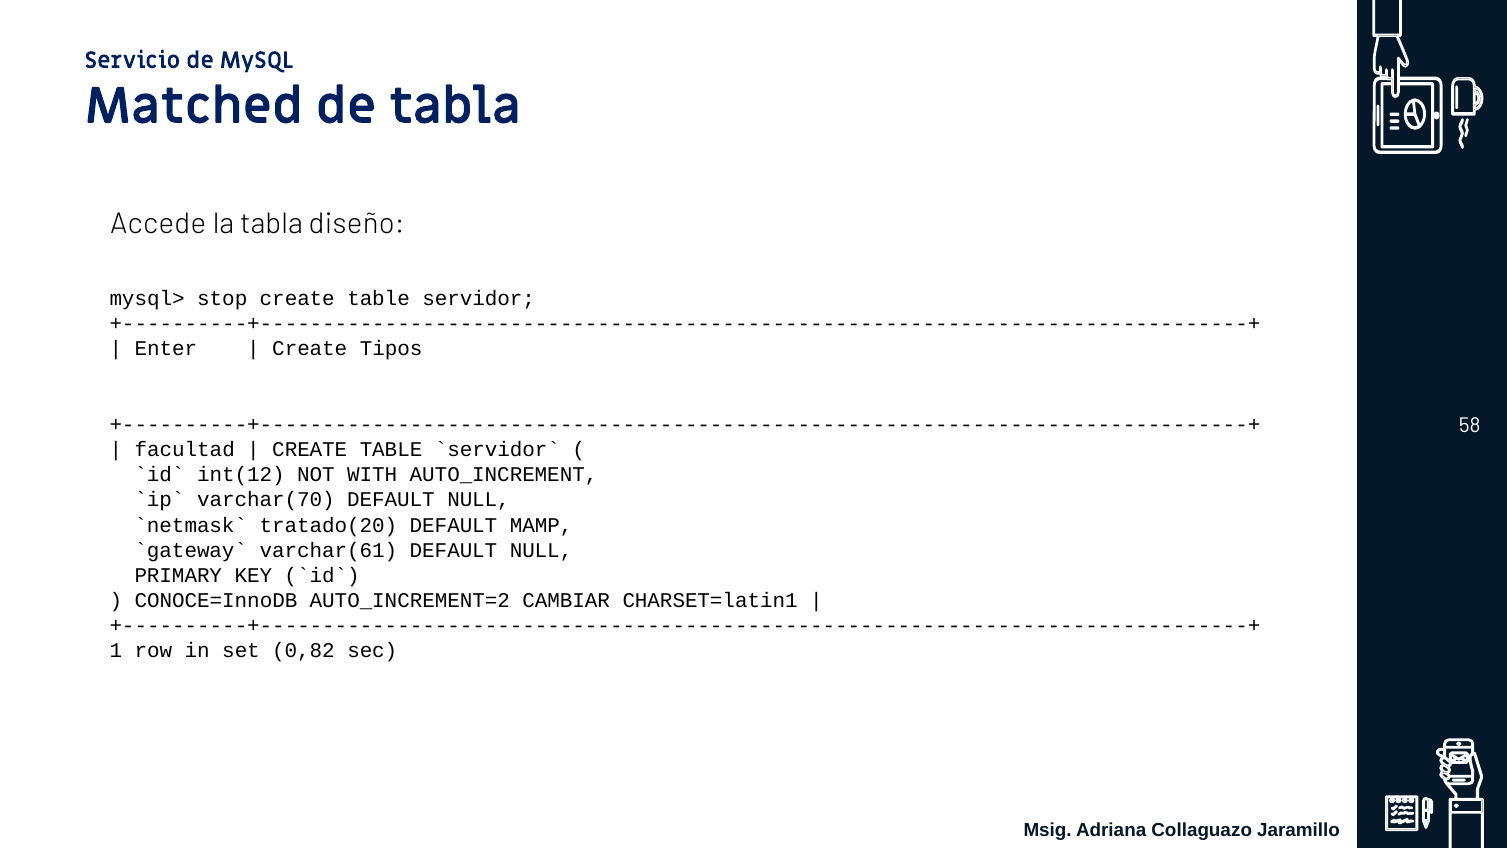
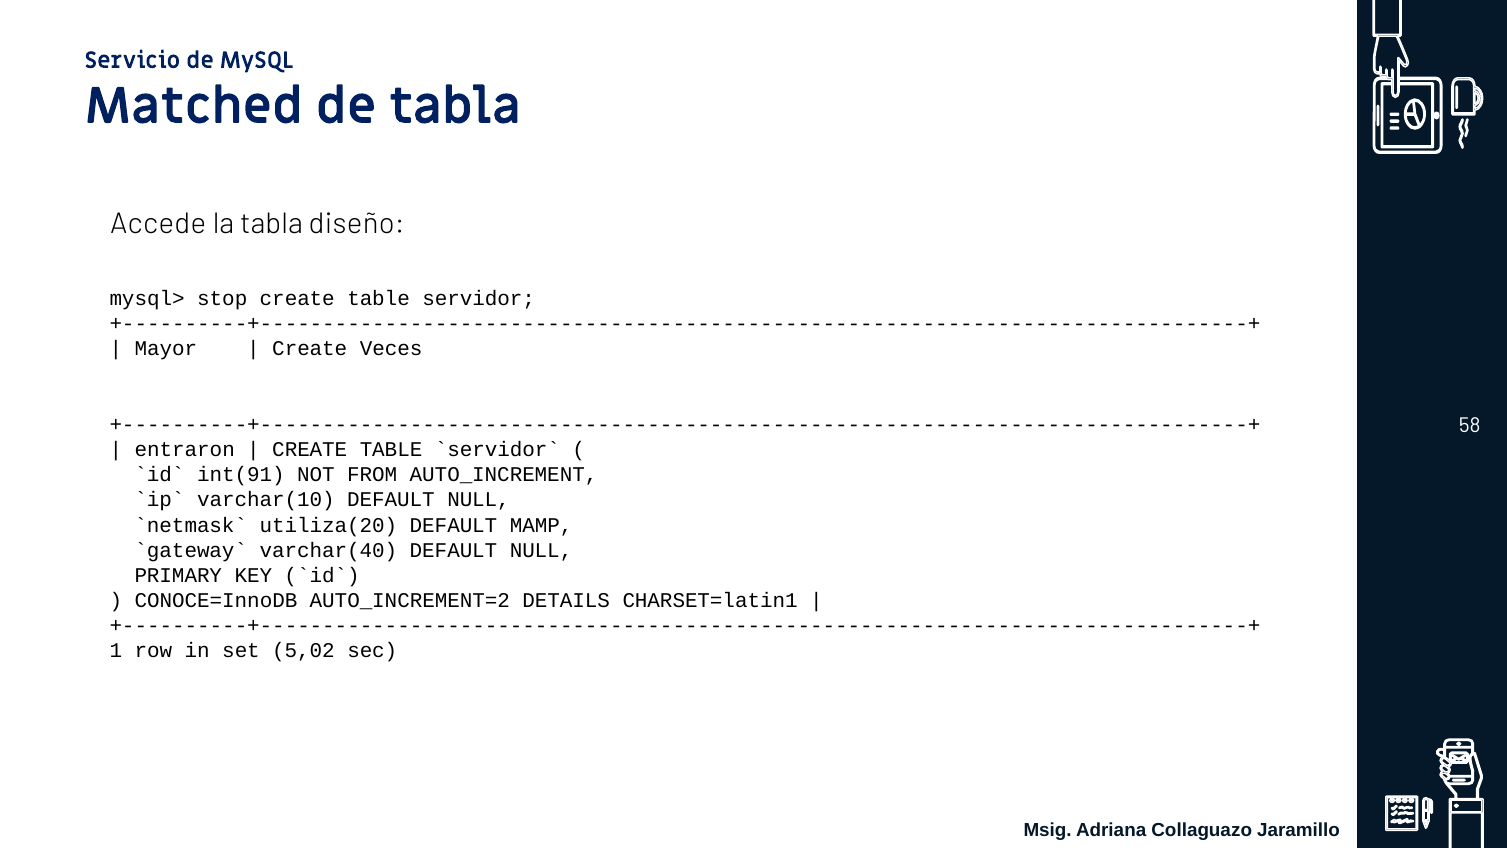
Enter: Enter -> Mayor (166, 349)
Tipos: Tipos -> Veces (391, 349)
facultad: facultad -> entraron (185, 450)
int(12: int(12 -> int(91 (241, 475)
WITH: WITH -> FROM (372, 475)
varchar(70: varchar(70 -> varchar(10 (266, 500)
tratado(20: tratado(20 -> utiliza(20 (328, 525)
varchar(61: varchar(61 -> varchar(40 (328, 550)
CAMBIAR: CAMBIAR -> DETAILS (566, 601)
0,82: 0,82 -> 5,02 (303, 651)
